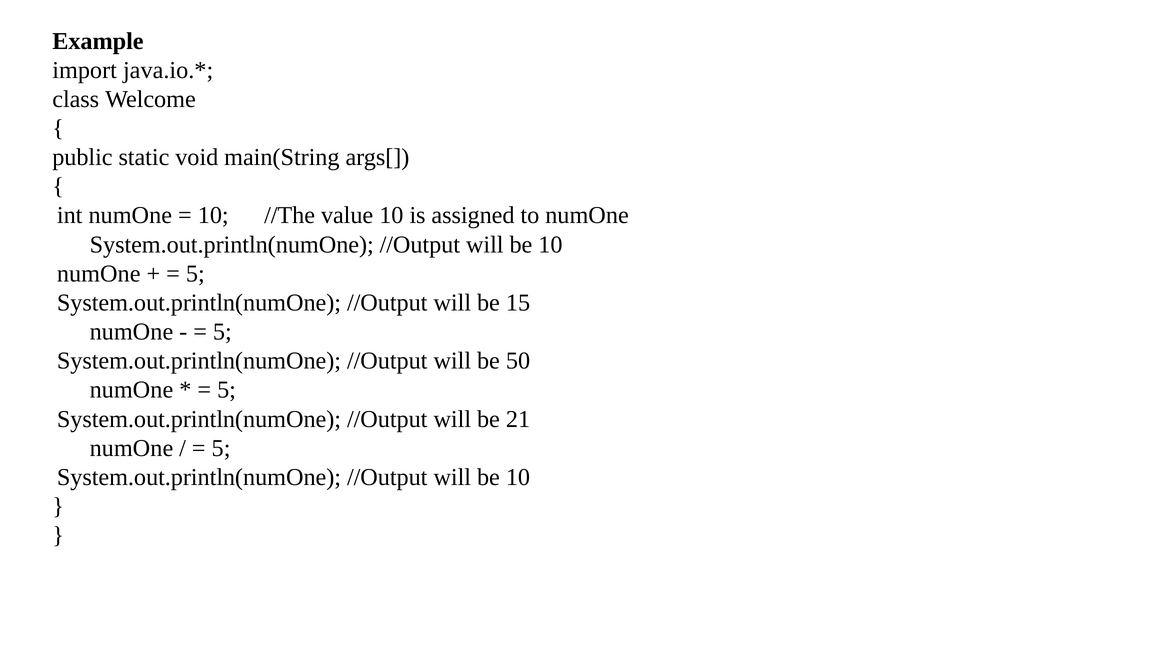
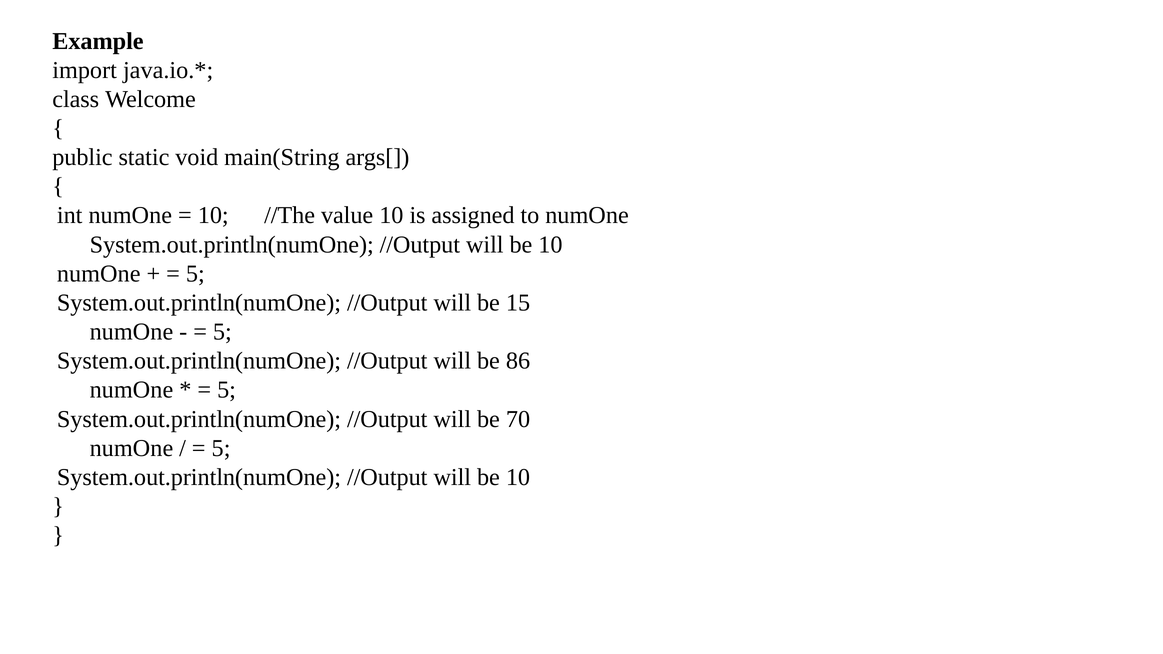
50: 50 -> 86 (518, 361)
21: 21 -> 70 (518, 419)
